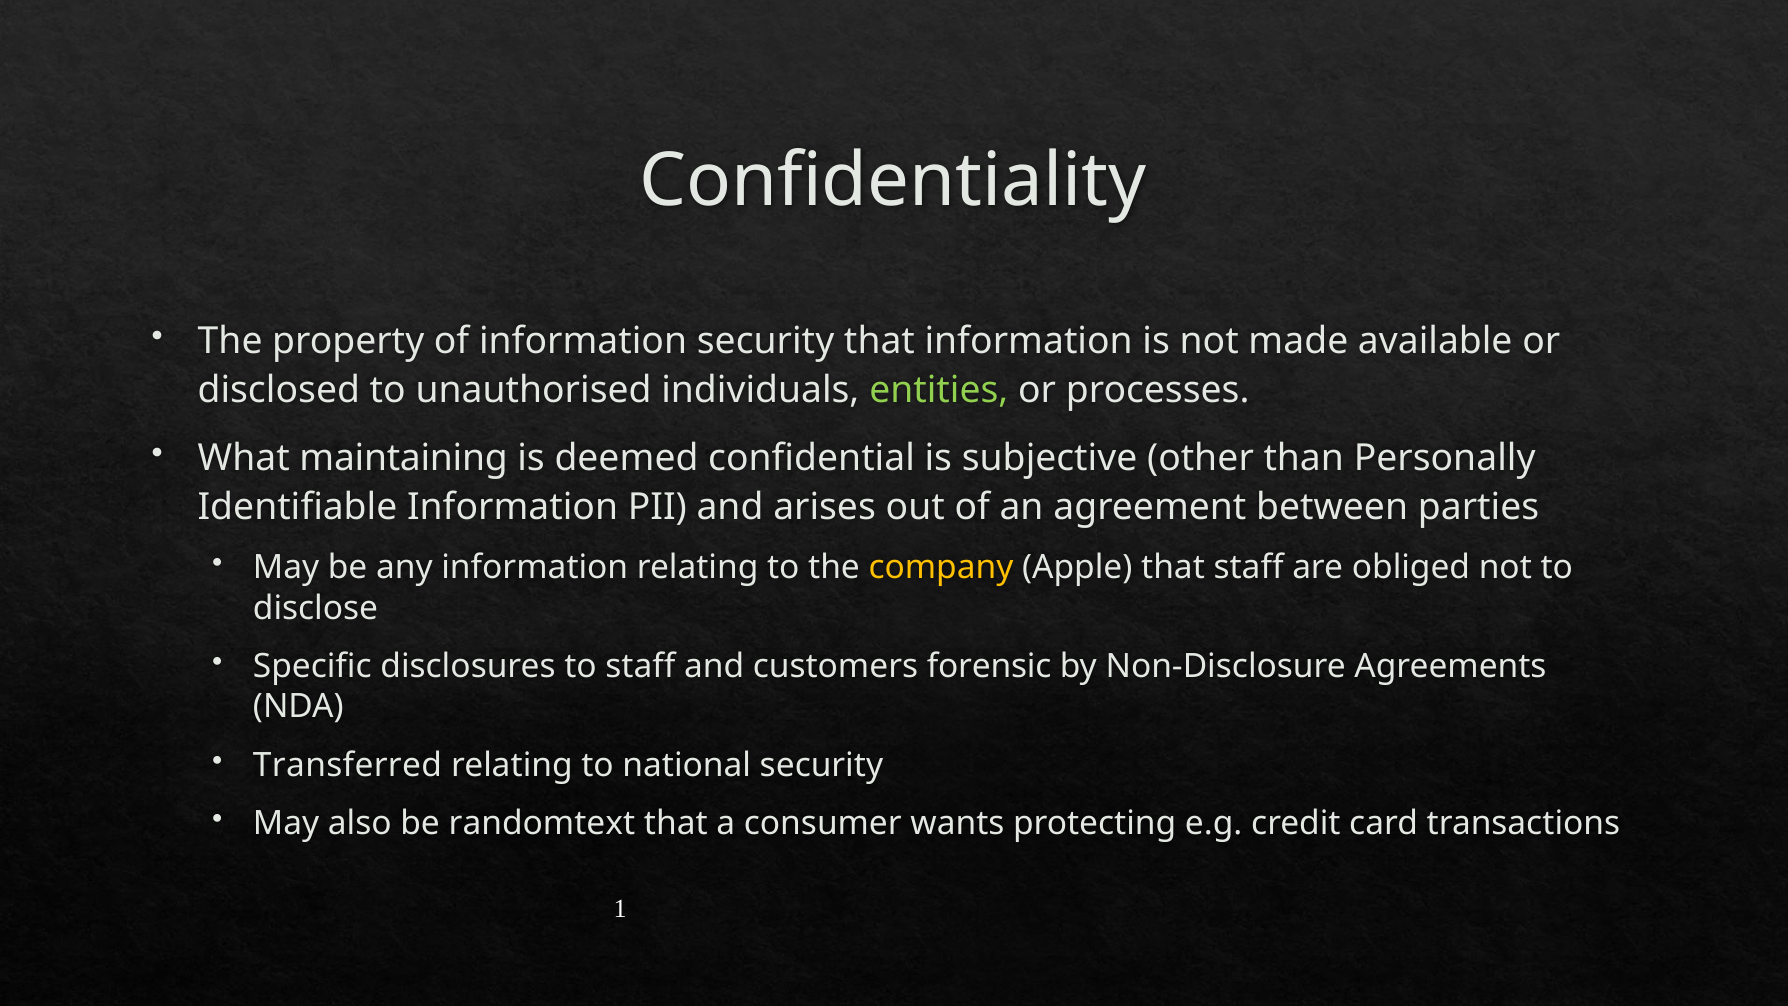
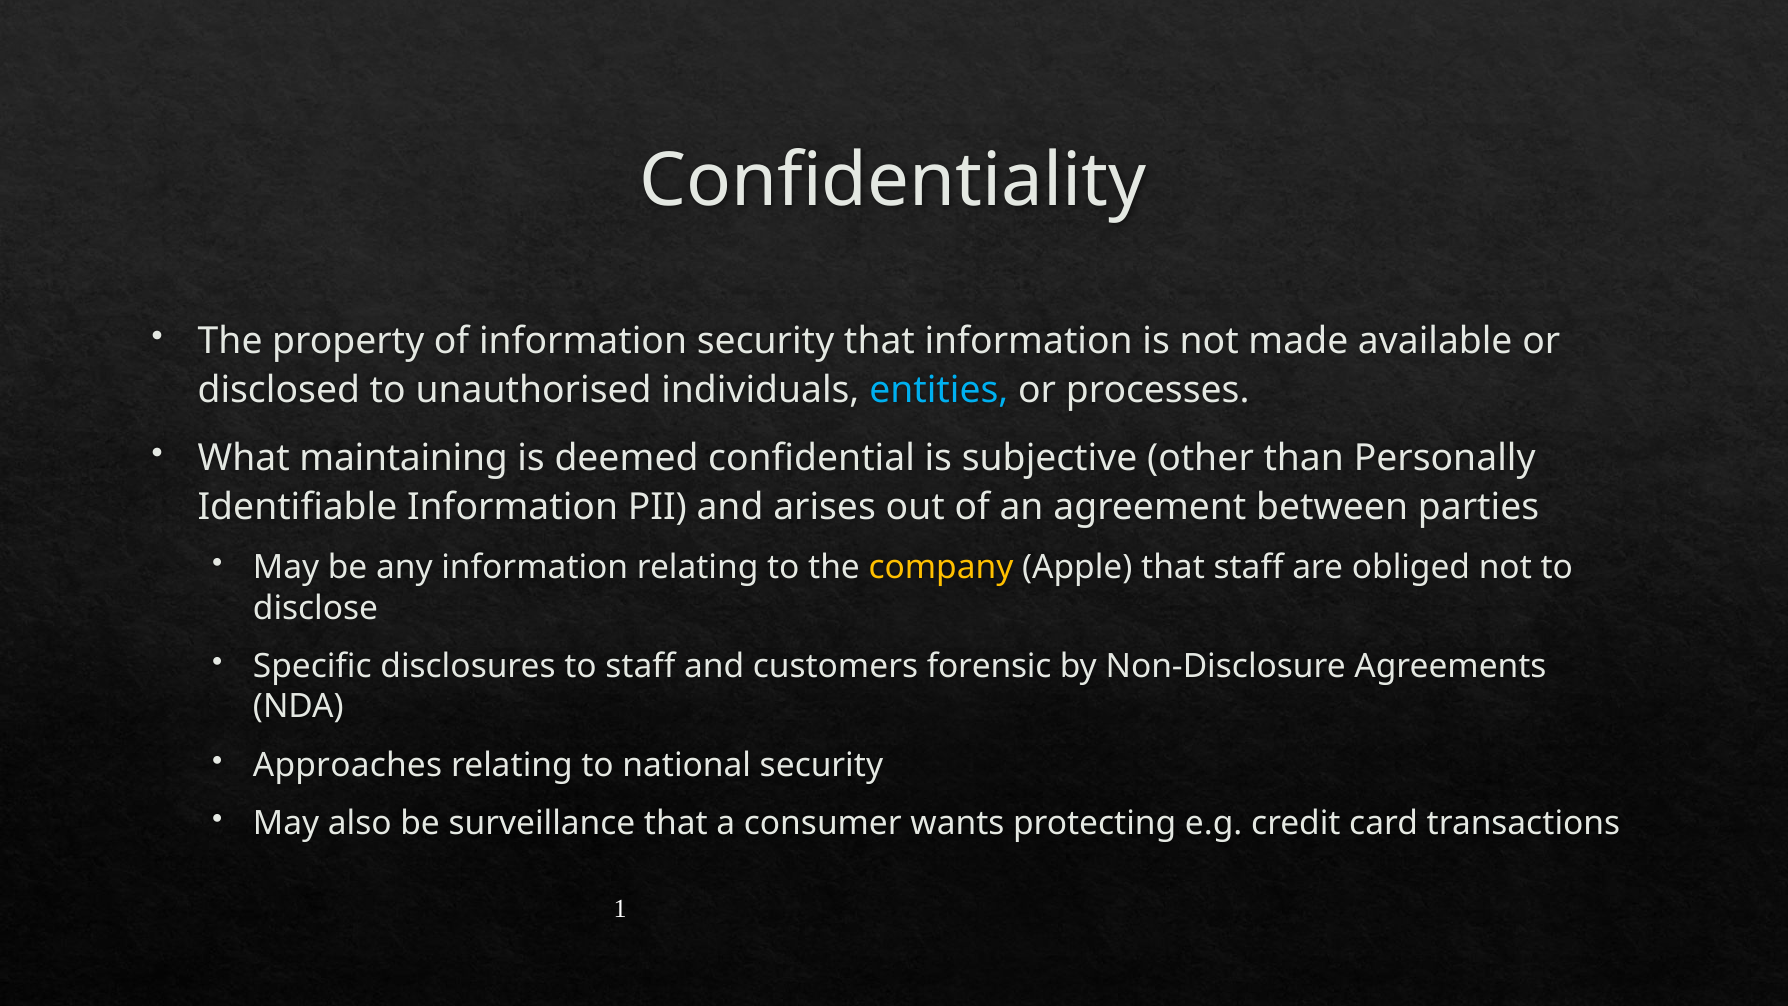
entities colour: light green -> light blue (939, 390)
Transferred: Transferred -> Approaches (348, 765)
randomtext: randomtext -> surveillance (542, 824)
